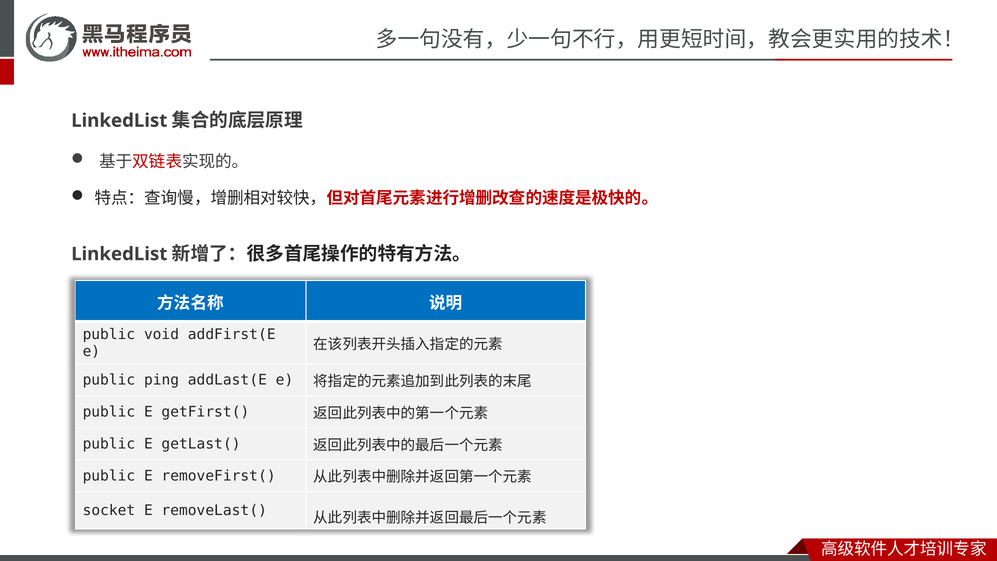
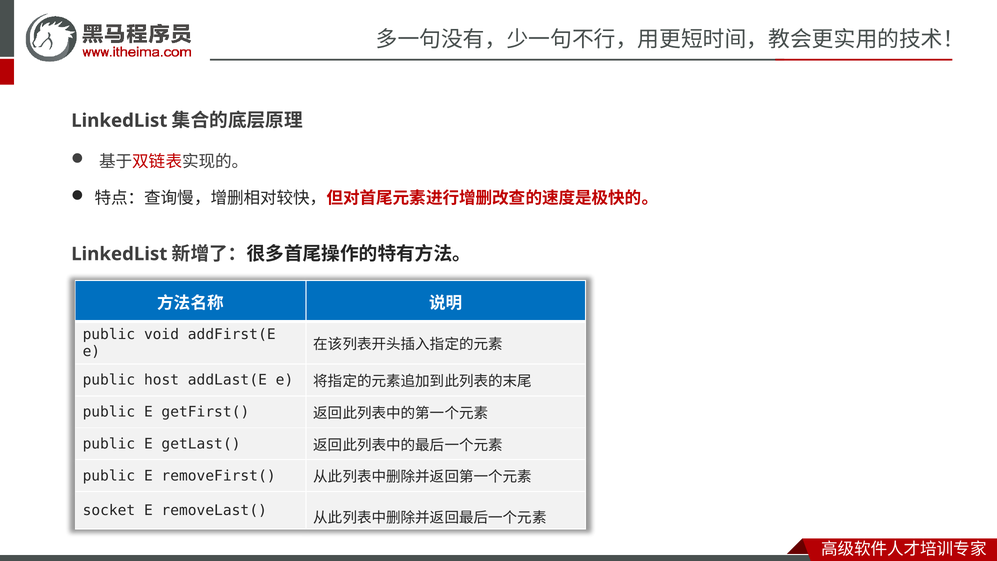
ping: ping -> host (162, 380)
